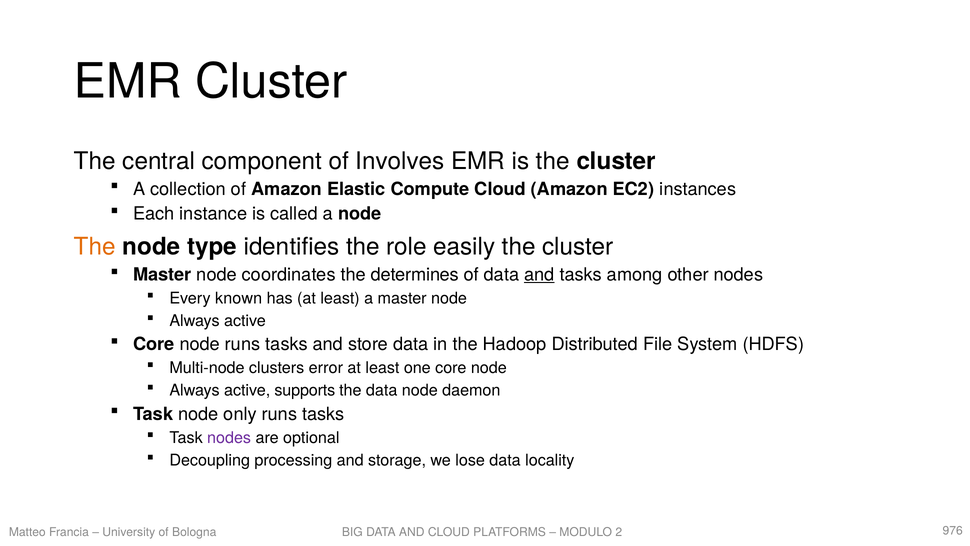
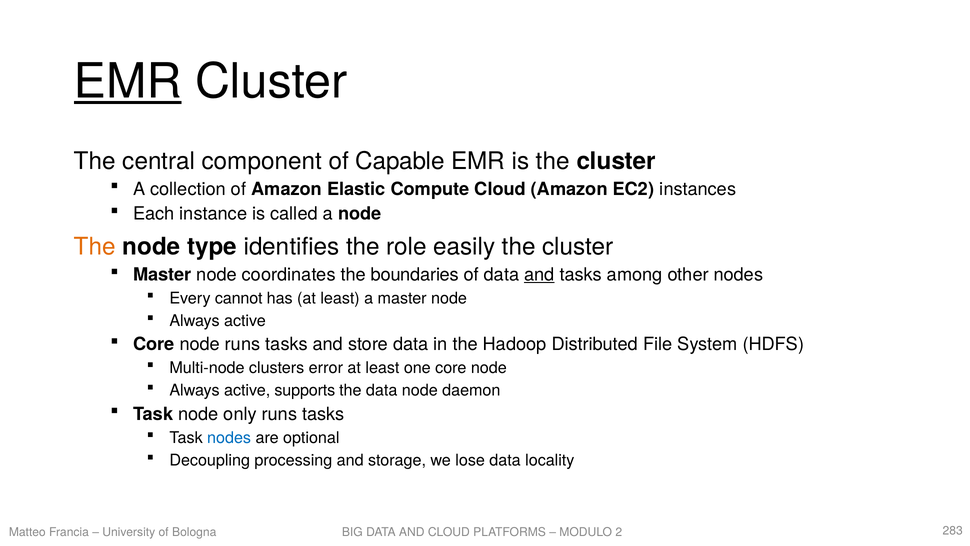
EMR underline: none -> present (128, 81)
Involves: Involves -> Capable (400, 161)
determines: determines -> boundaries (415, 275)
known: known -> cannot (239, 298)
nodes colour: purple -> blue (229, 437)
976: 976 -> 283 (953, 531)
